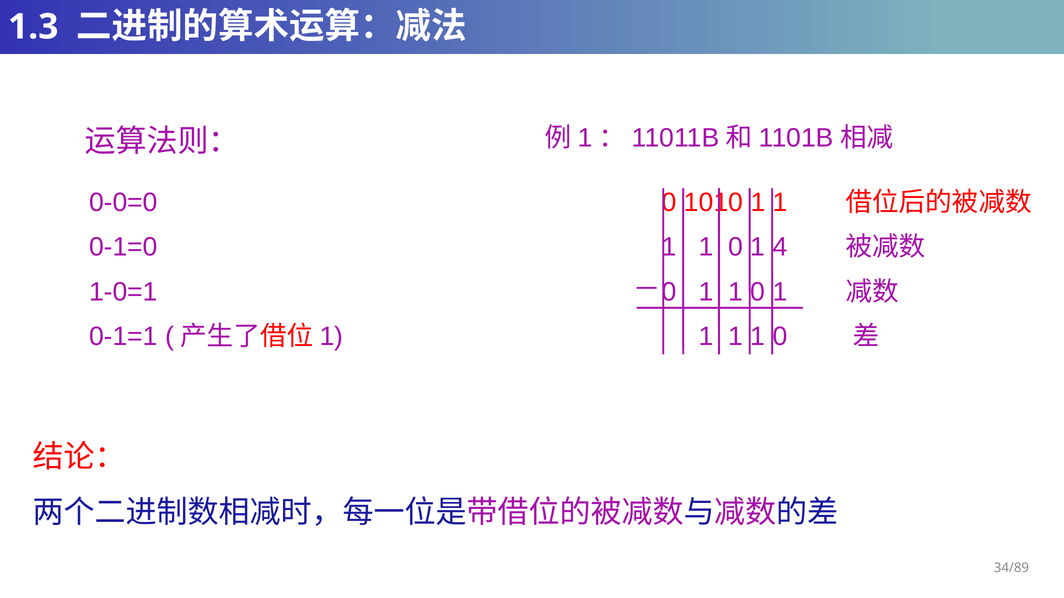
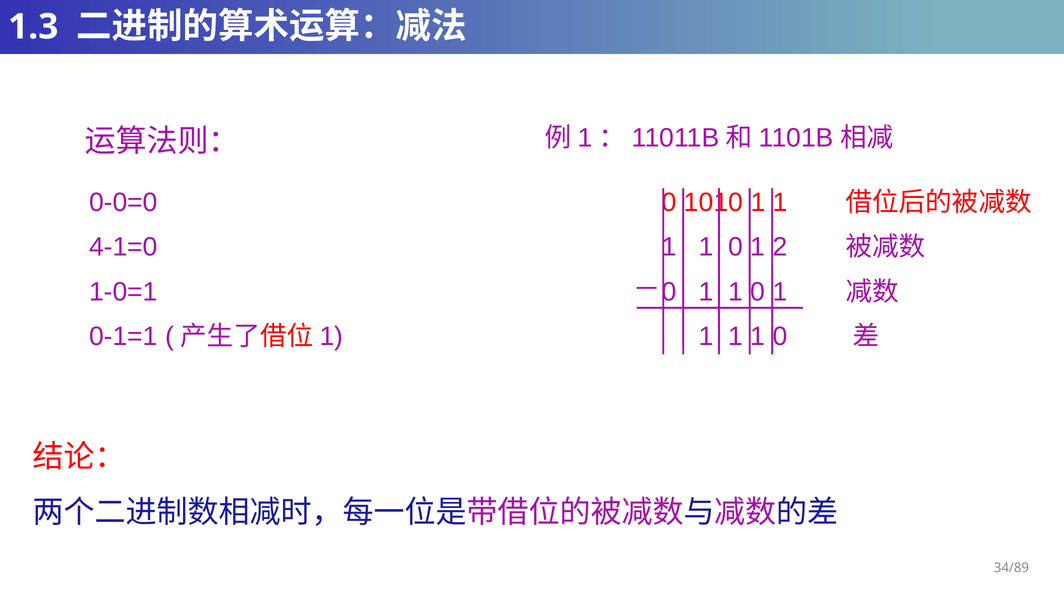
0-1=0: 0-1=0 -> 4-1=0 (123, 247)
4: 4 -> 2 (780, 247)
